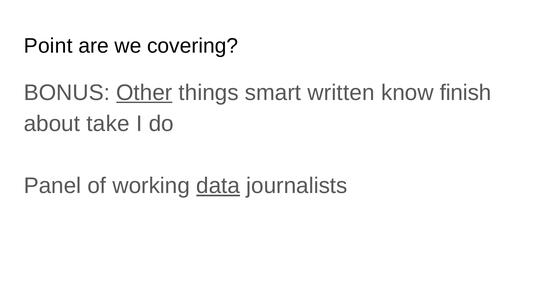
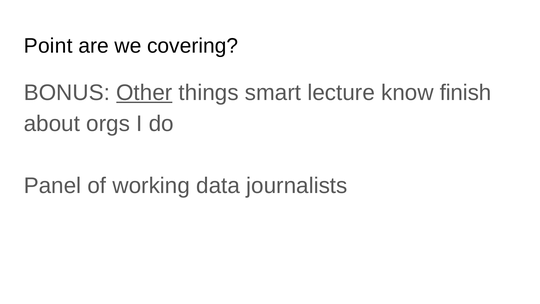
written: written -> lecture (341, 93)
take: take -> orgs (108, 124)
data underline: present -> none (218, 186)
